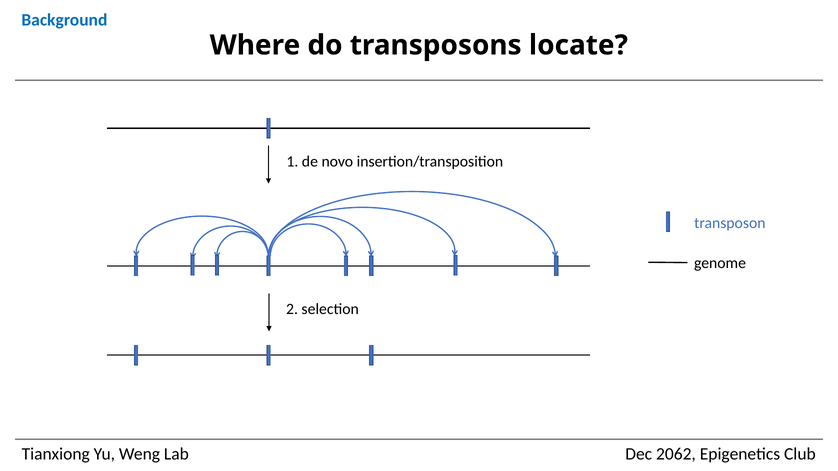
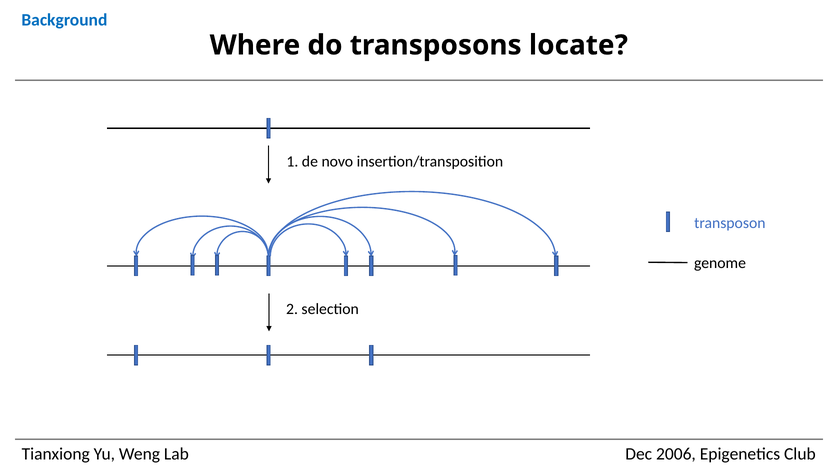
2062: 2062 -> 2006 (676, 454)
